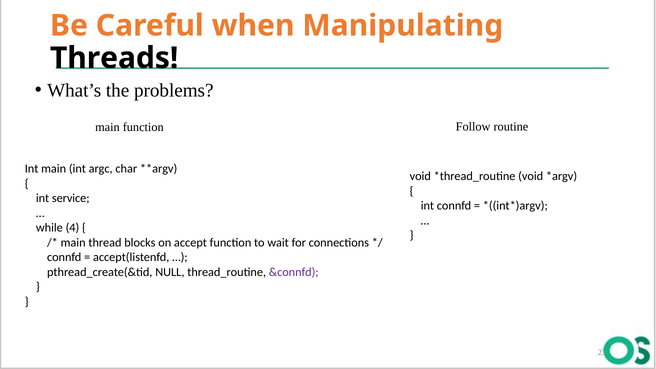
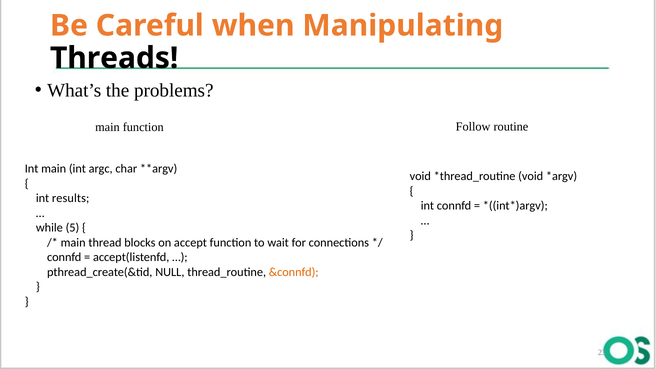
service: service -> results (71, 198)
4: 4 -> 5 (72, 228)
&connfd colour: purple -> orange (294, 272)
